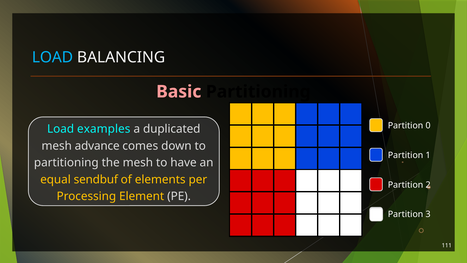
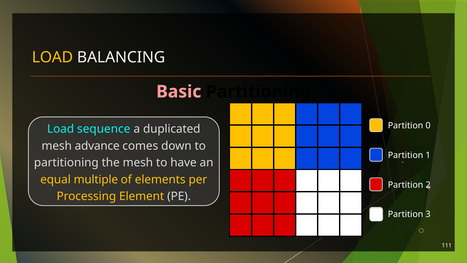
LOAD colour: light blue -> yellow (52, 57)
examples: examples -> sequence (104, 129)
sendbuf: sendbuf -> multiple (96, 179)
